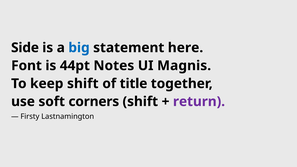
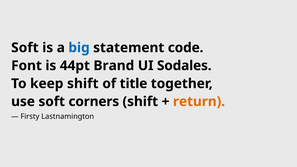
Side: Side -> Soft (25, 48)
here: here -> code (186, 48)
Notes: Notes -> Brand (114, 66)
Magnis: Magnis -> Sodales (184, 66)
return colour: purple -> orange (199, 102)
